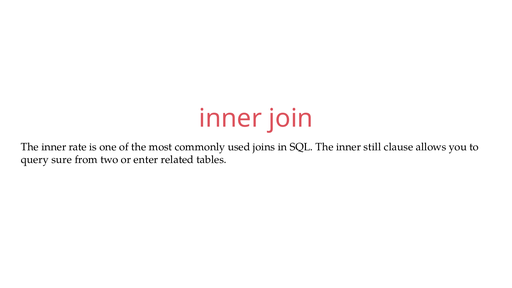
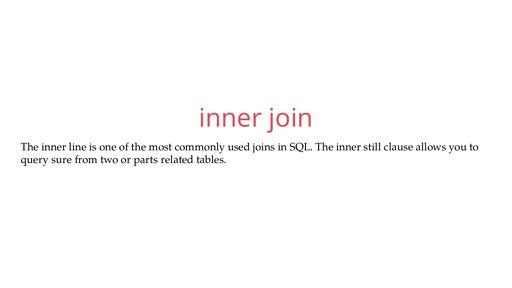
rate: rate -> line (78, 147)
enter: enter -> parts (146, 160)
